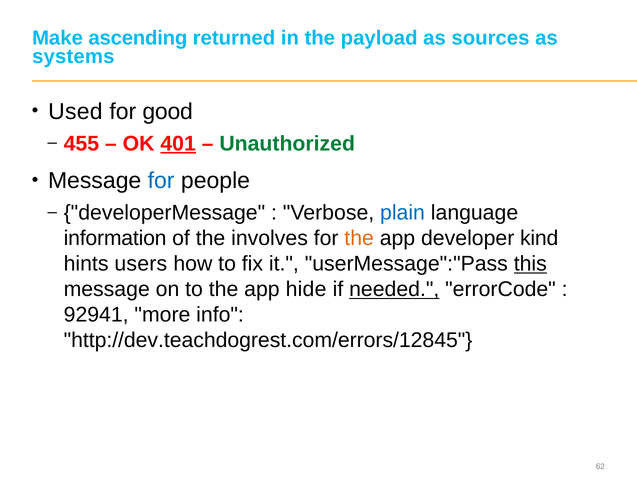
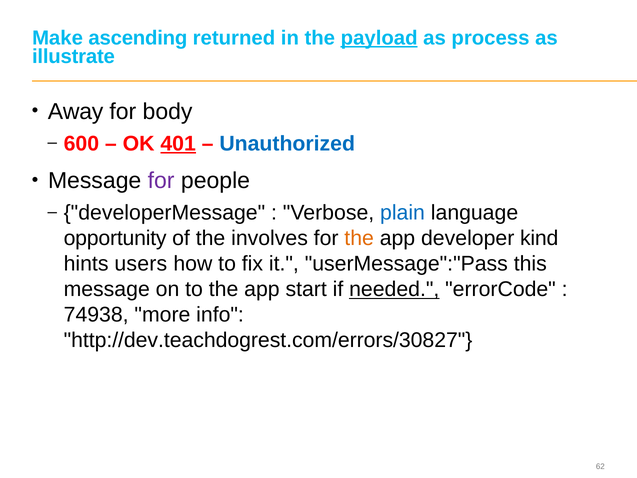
payload underline: none -> present (379, 38)
sources: sources -> process (490, 38)
systems: systems -> illustrate (73, 56)
Used: Used -> Away (76, 112)
good: good -> body (168, 112)
455: 455 -> 600 (81, 144)
Unauthorized colour: green -> blue (287, 144)
for colour: blue -> purple (161, 181)
information: information -> opportunity (115, 238)
this underline: present -> none (530, 264)
hide: hide -> start (306, 289)
92941: 92941 -> 74938 (96, 315)
http://dev.teachdogrest.com/errors/12845: http://dev.teachdogrest.com/errors/12845 -> http://dev.teachdogrest.com/errors/30827 (268, 340)
